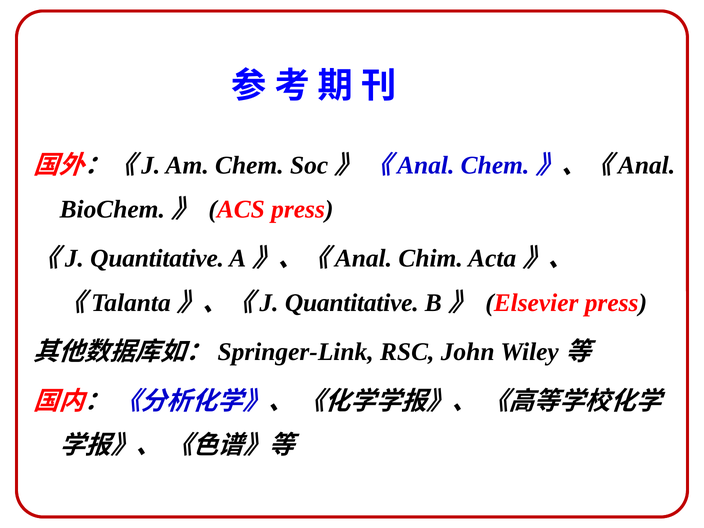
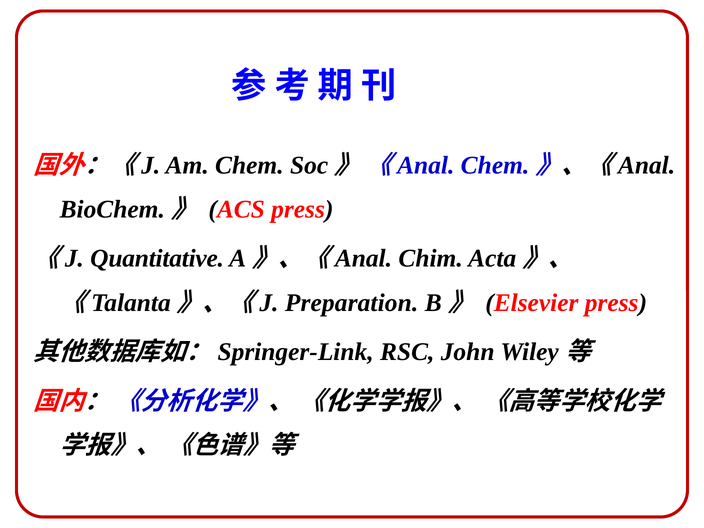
Quantitative: Quantitative -> Preparation (352, 303)
